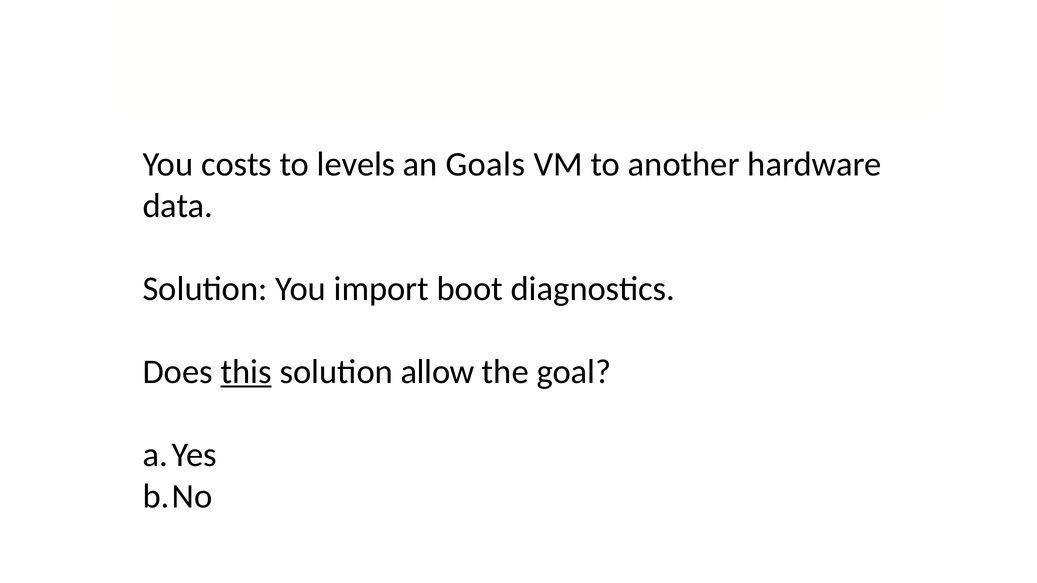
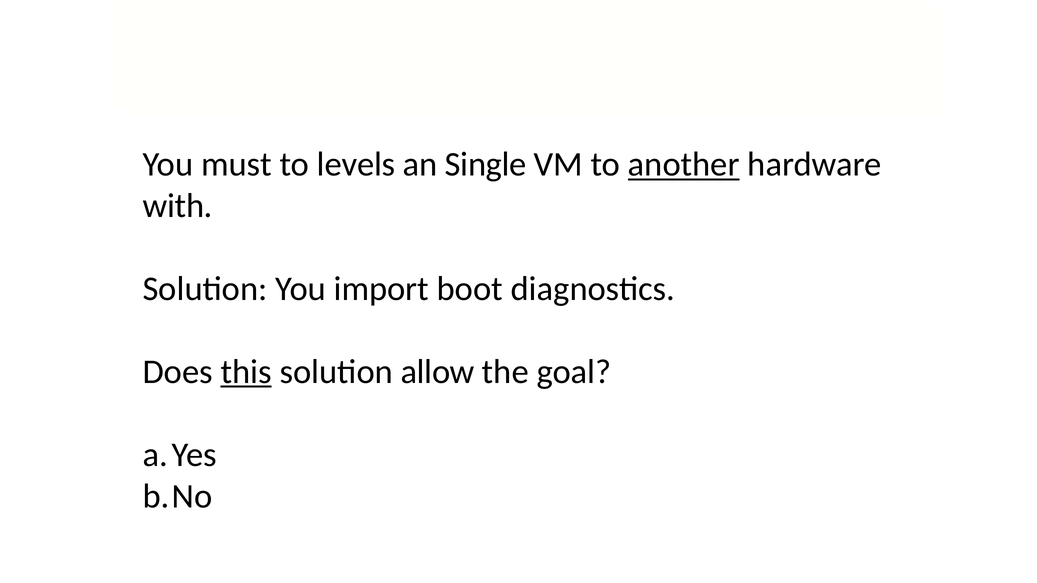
costs: costs -> must (237, 165)
Goals: Goals -> Single (486, 165)
another underline: none -> present (684, 165)
data: data -> with (178, 206)
